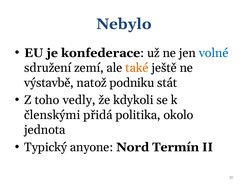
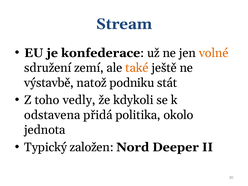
Nebylo: Nebylo -> Stream (124, 24)
volné colour: blue -> orange (214, 53)
členskými: členskými -> odstavena (52, 115)
anyone: anyone -> založen (92, 147)
Termín: Termín -> Deeper (176, 147)
